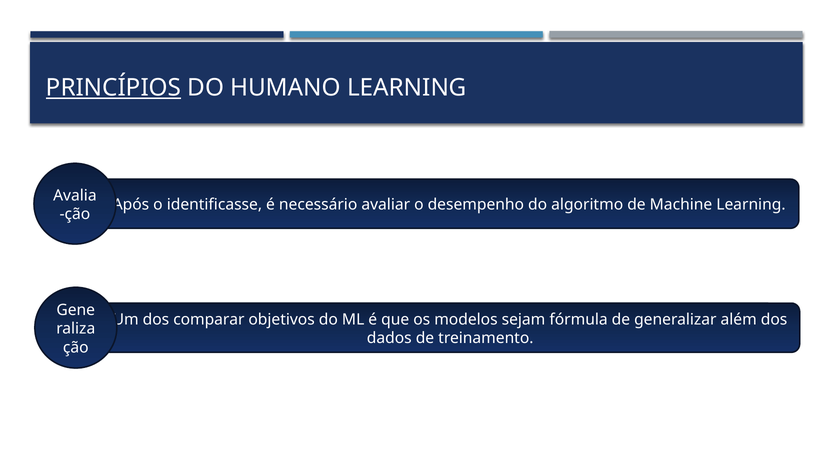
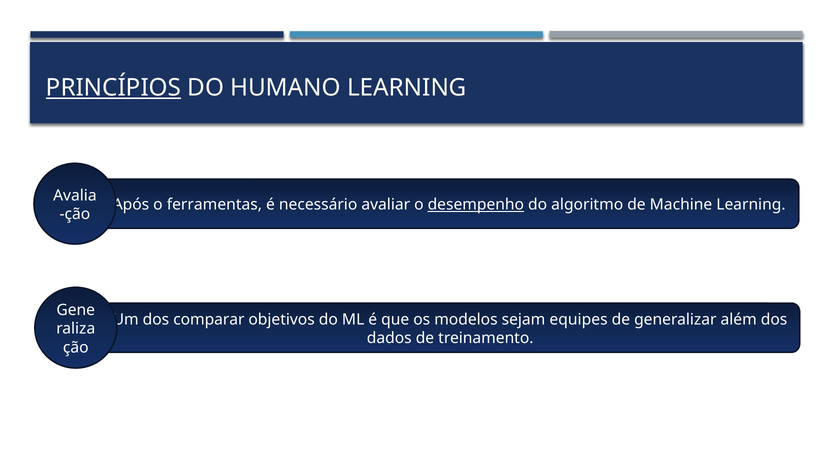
identificasse: identificasse -> ferramentas (214, 205)
desempenho underline: none -> present (476, 205)
fórmula: fórmula -> equipes (579, 319)
